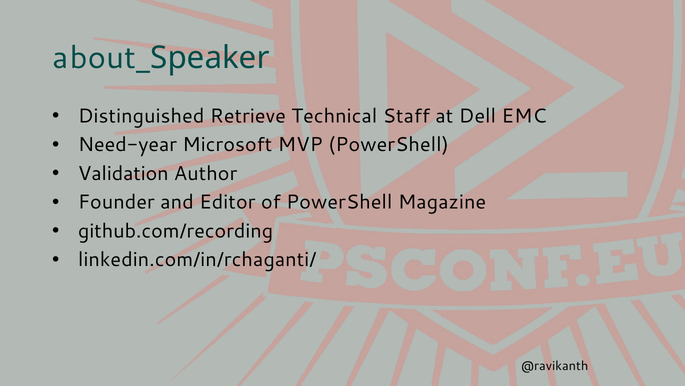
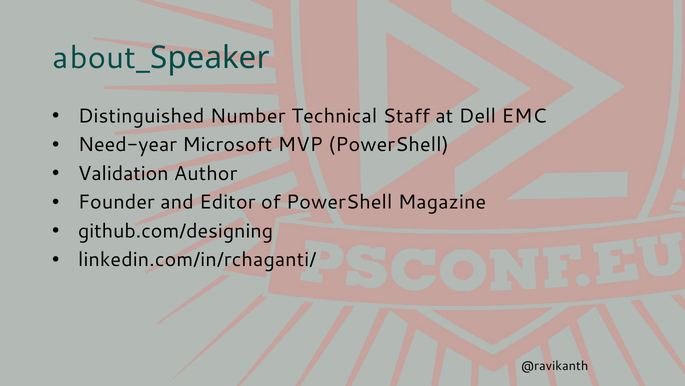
Retrieve: Retrieve -> Number (248, 116)
github.com/recording: github.com/recording -> github.com/designing (176, 231)
